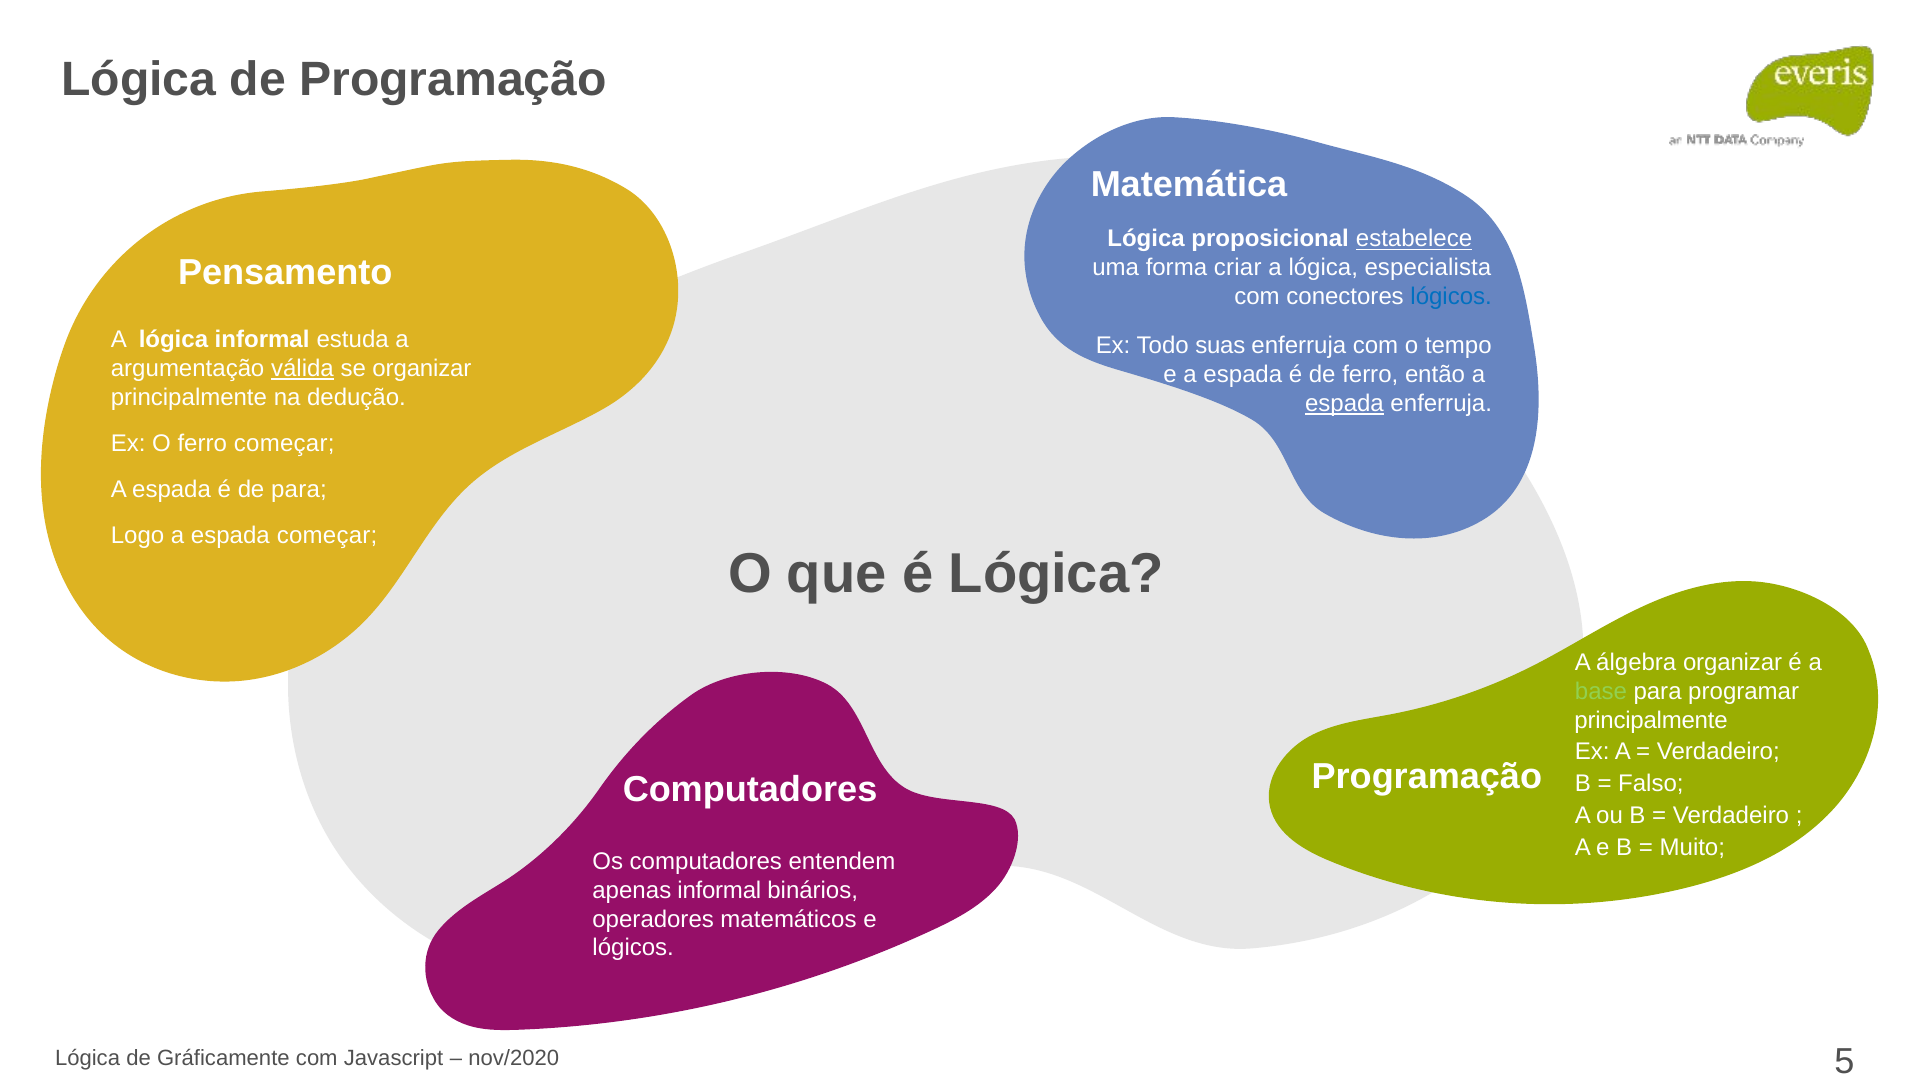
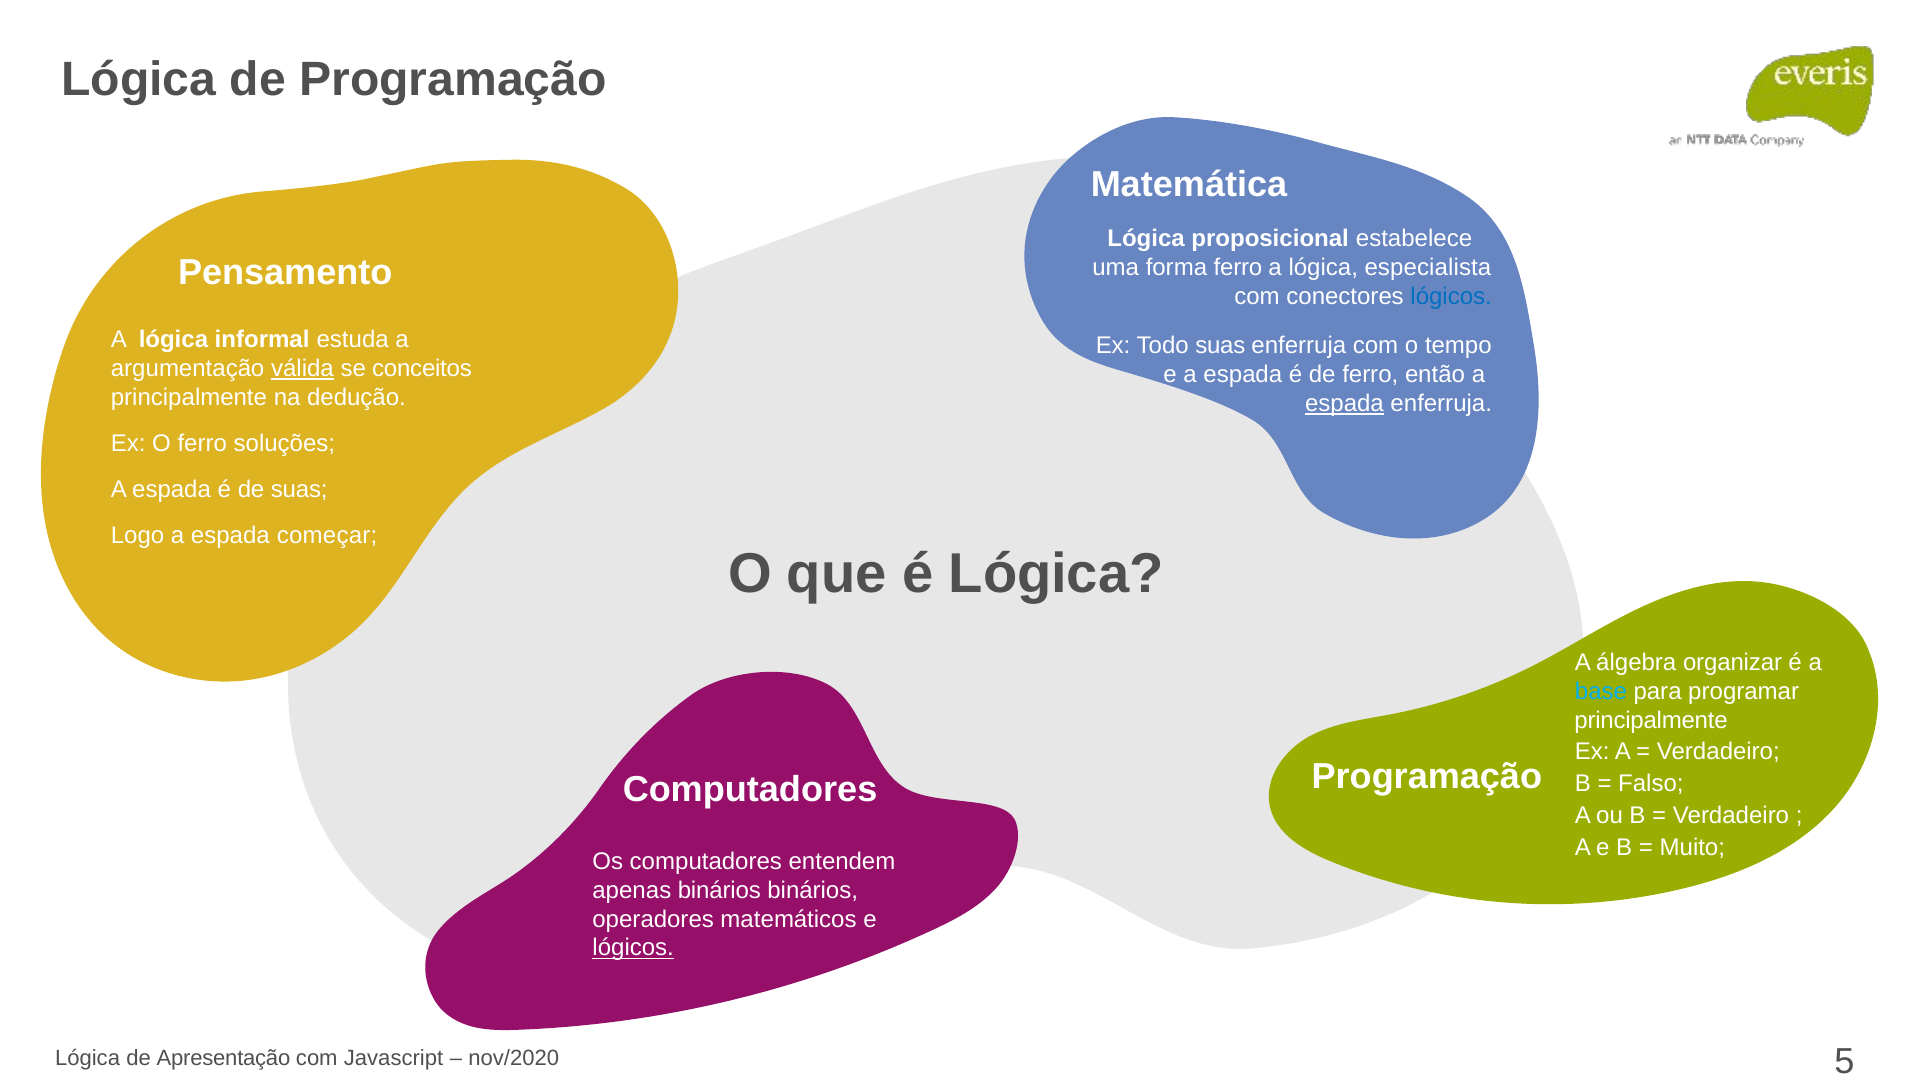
estabelece underline: present -> none (1414, 239)
forma criar: criar -> ferro (1238, 268)
se organizar: organizar -> conceitos (422, 369)
ferro começar: começar -> soluções (284, 443)
de para: para -> suas (299, 489)
base colour: light green -> light blue (1601, 691)
apenas informal: informal -> binários (719, 890)
lógicos underline: none -> present (633, 948)
Gráficamente: Gráficamente -> Apresentação (223, 1058)
